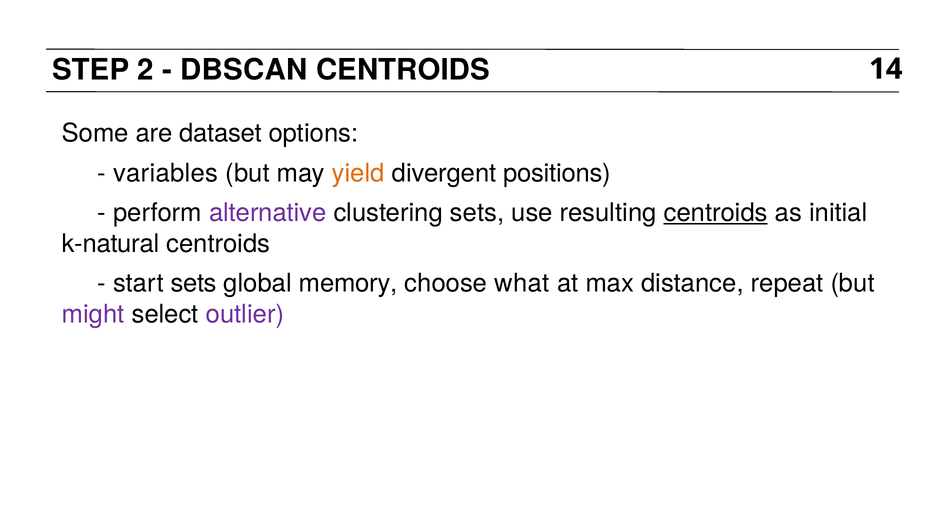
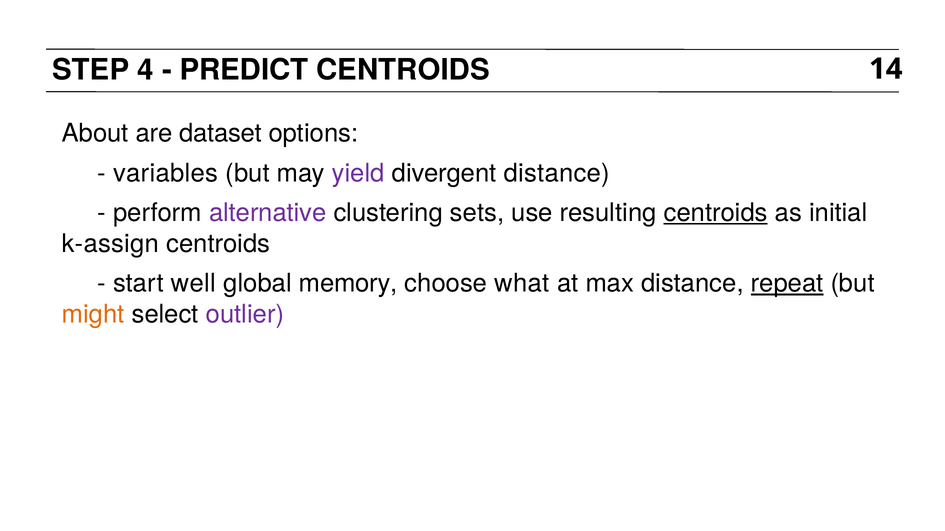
2: 2 -> 4 (146, 70)
DBSCAN: DBSCAN -> PREDICT (244, 70)
Some: Some -> About (95, 133)
yield colour: orange -> purple (358, 173)
divergent positions: positions -> distance (557, 173)
k-natural: k-natural -> k-assign (110, 244)
start sets: sets -> well (193, 283)
repeat underline: none -> present (787, 283)
might colour: purple -> orange (93, 314)
